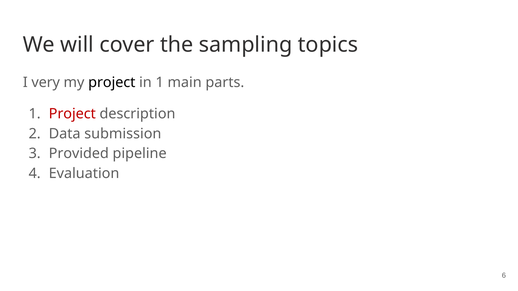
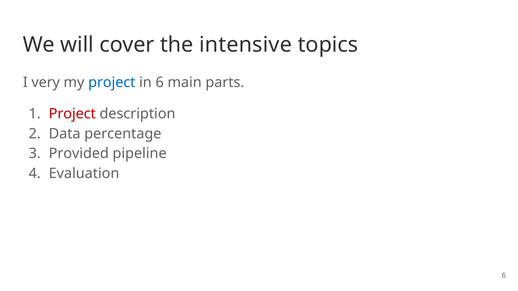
sampling: sampling -> intensive (245, 45)
project colour: black -> blue (112, 83)
in 1: 1 -> 6 (160, 83)
submission: submission -> percentage (123, 134)
